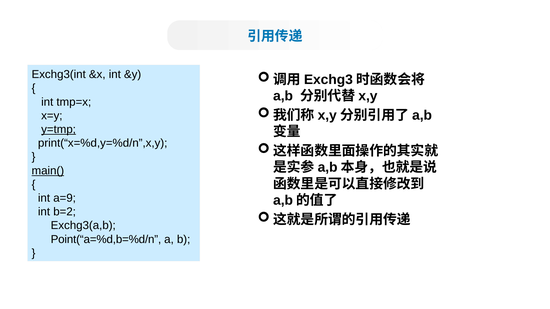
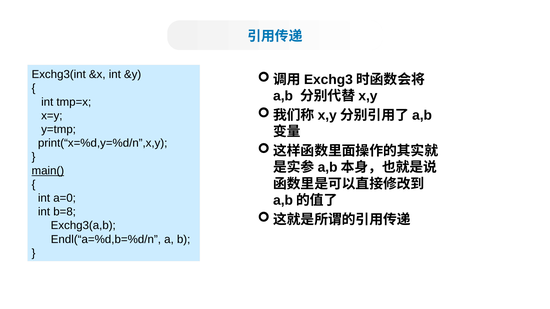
y=tmp underline: present -> none (59, 130)
a=9: a=9 -> a=0 (65, 198)
b=2: b=2 -> b=8 (65, 212)
Point(“a=%d,b=%d/n: Point(“a=%d,b=%d/n -> Endl(“a=%d,b=%d/n (106, 240)
